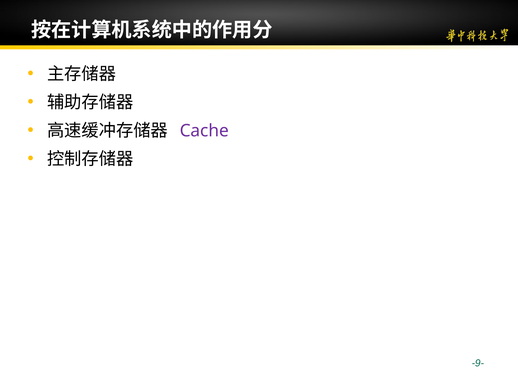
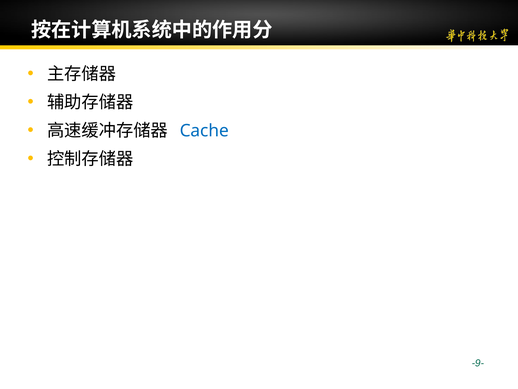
Cache colour: purple -> blue (204, 130)
